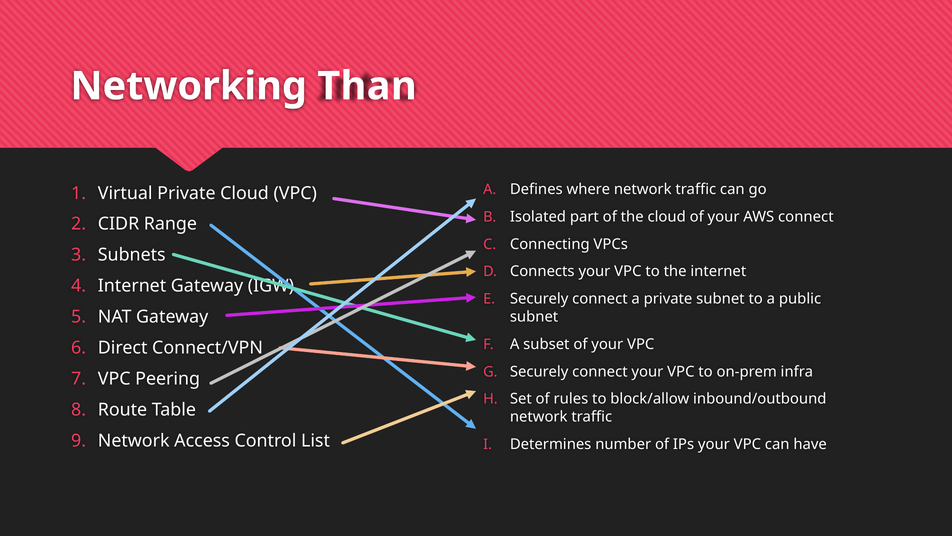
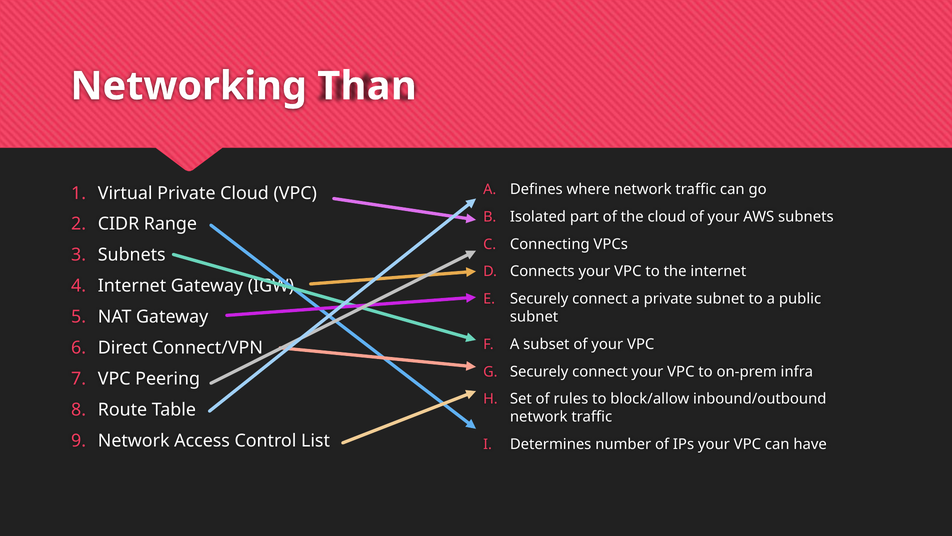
AWS connect: connect -> subnets (806, 217)
